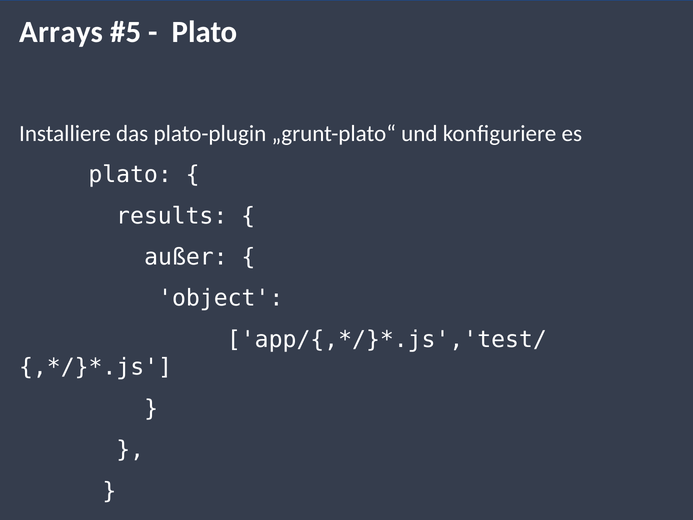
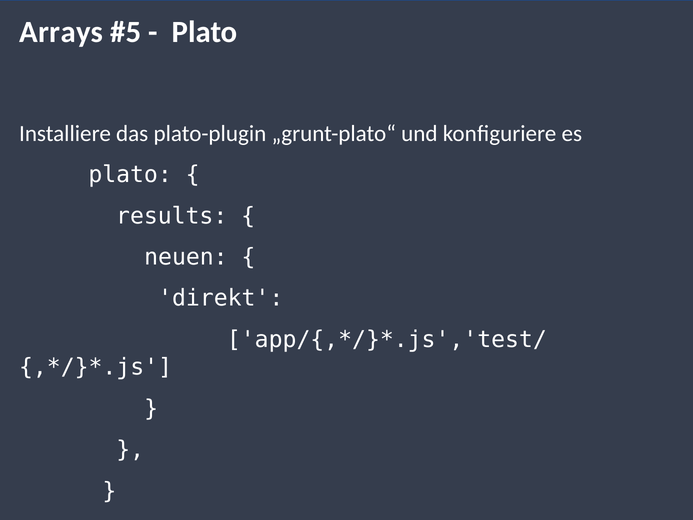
außer: außer -> neuen (186, 257)
object: object -> direkt (221, 298)
